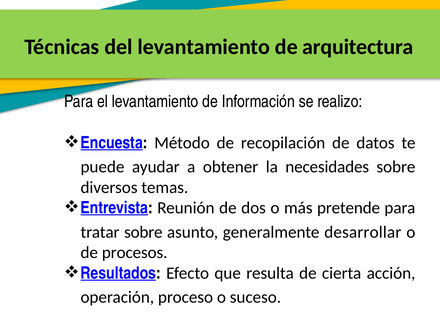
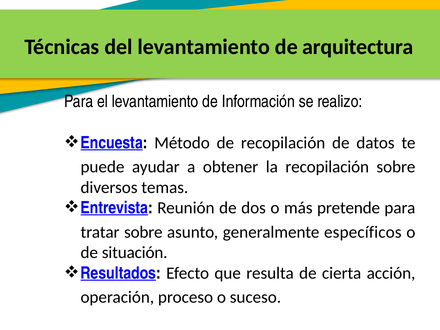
la necesidades: necesidades -> recopilación (327, 167)
desarrollar: desarrollar -> específicos (363, 232)
procesos: procesos -> situación (135, 253)
